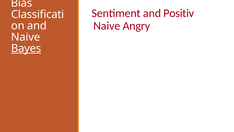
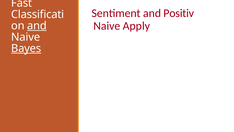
Bias: Bias -> Fast (22, 3)
Angry: Angry -> Apply (136, 26)
and underline: none -> present (37, 26)
